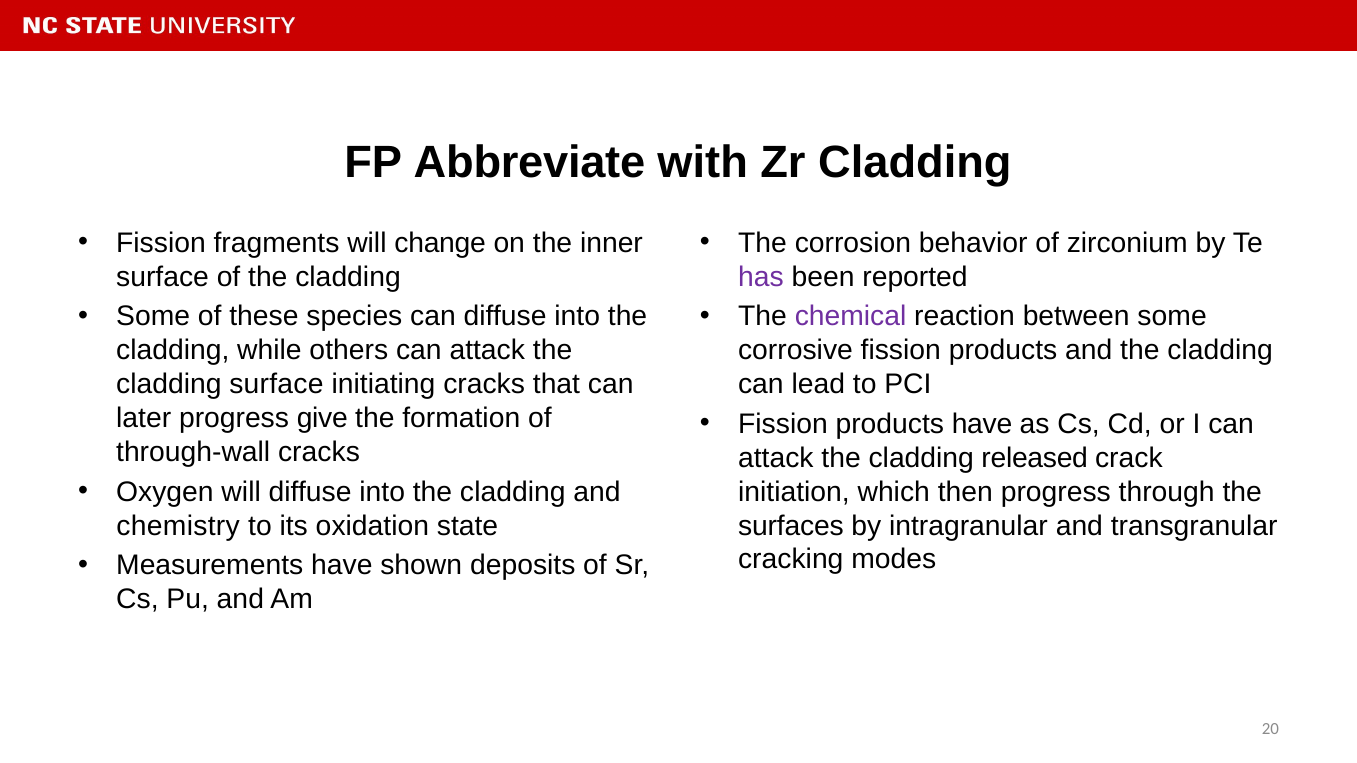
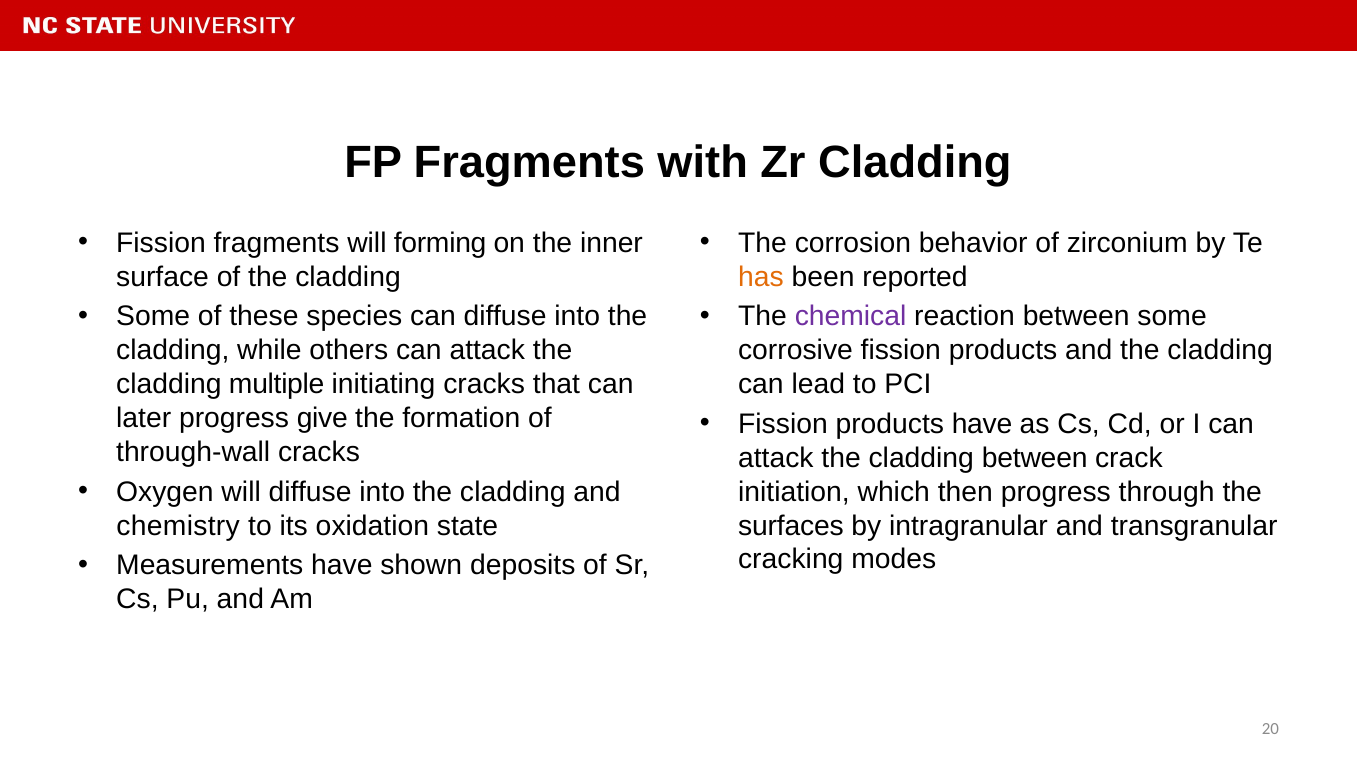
FP Abbreviate: Abbreviate -> Fragments (529, 163)
change: change -> forming (440, 243)
has colour: purple -> orange (761, 277)
cladding surface: surface -> multiple (277, 385)
cladding released: released -> between (1035, 458)
